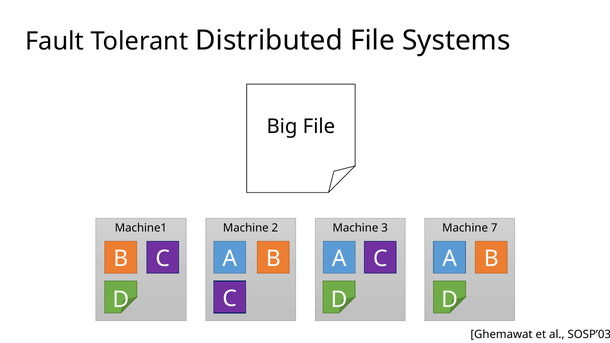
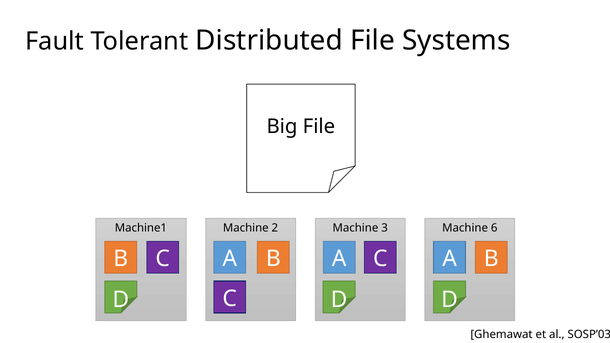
7: 7 -> 6 (494, 228)
